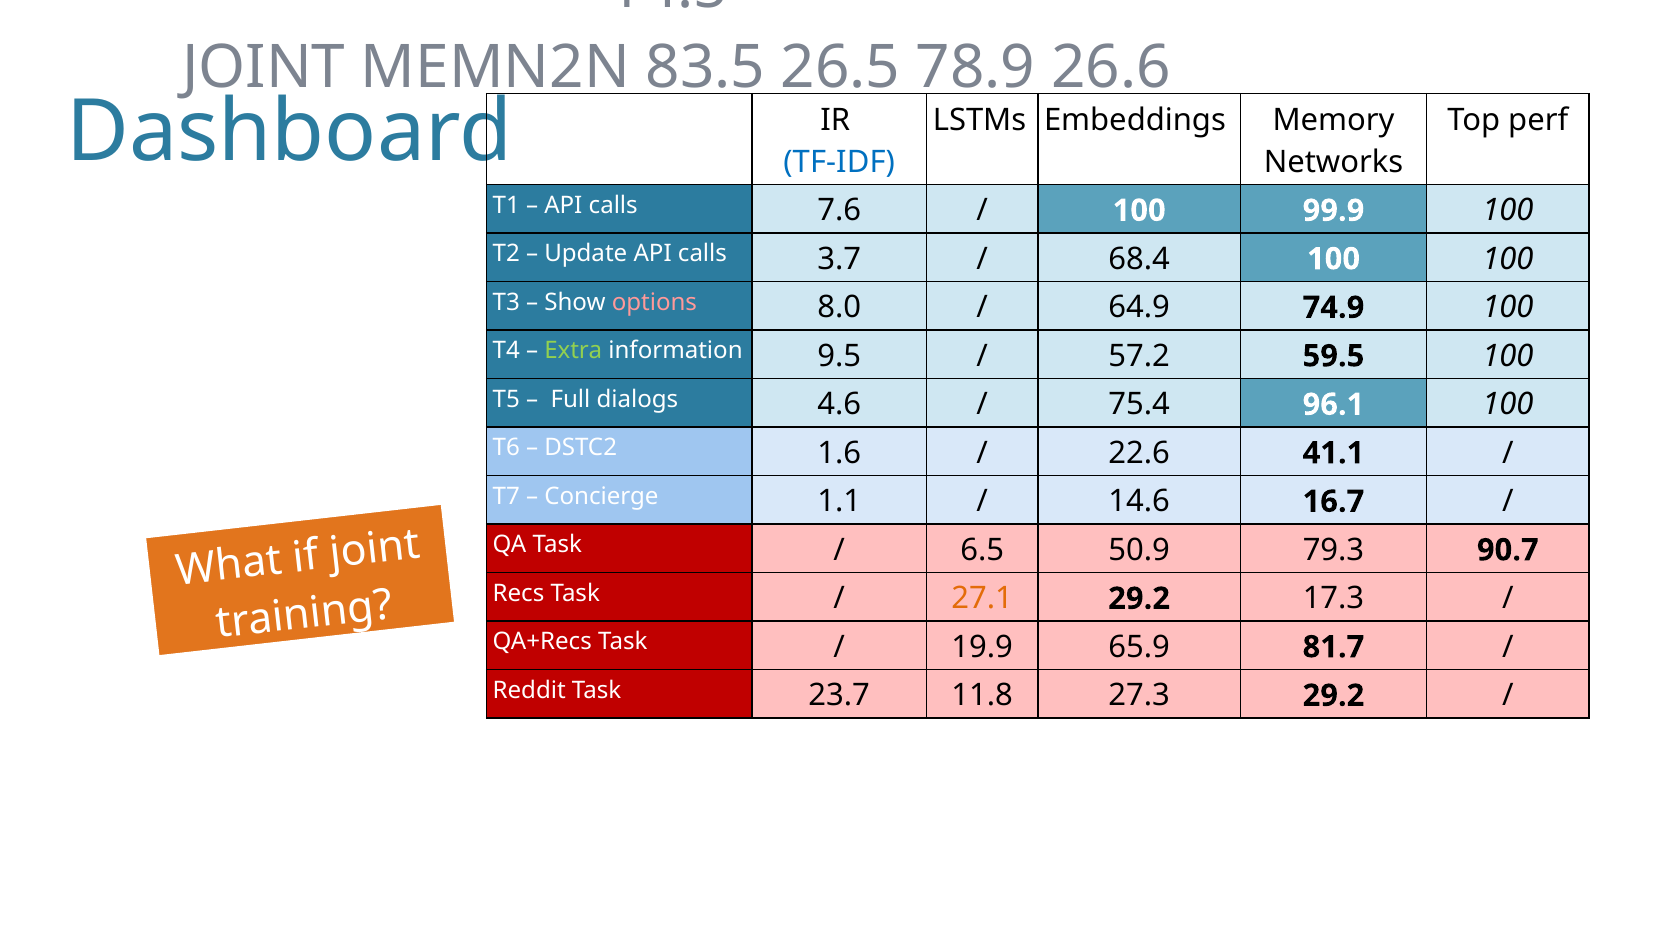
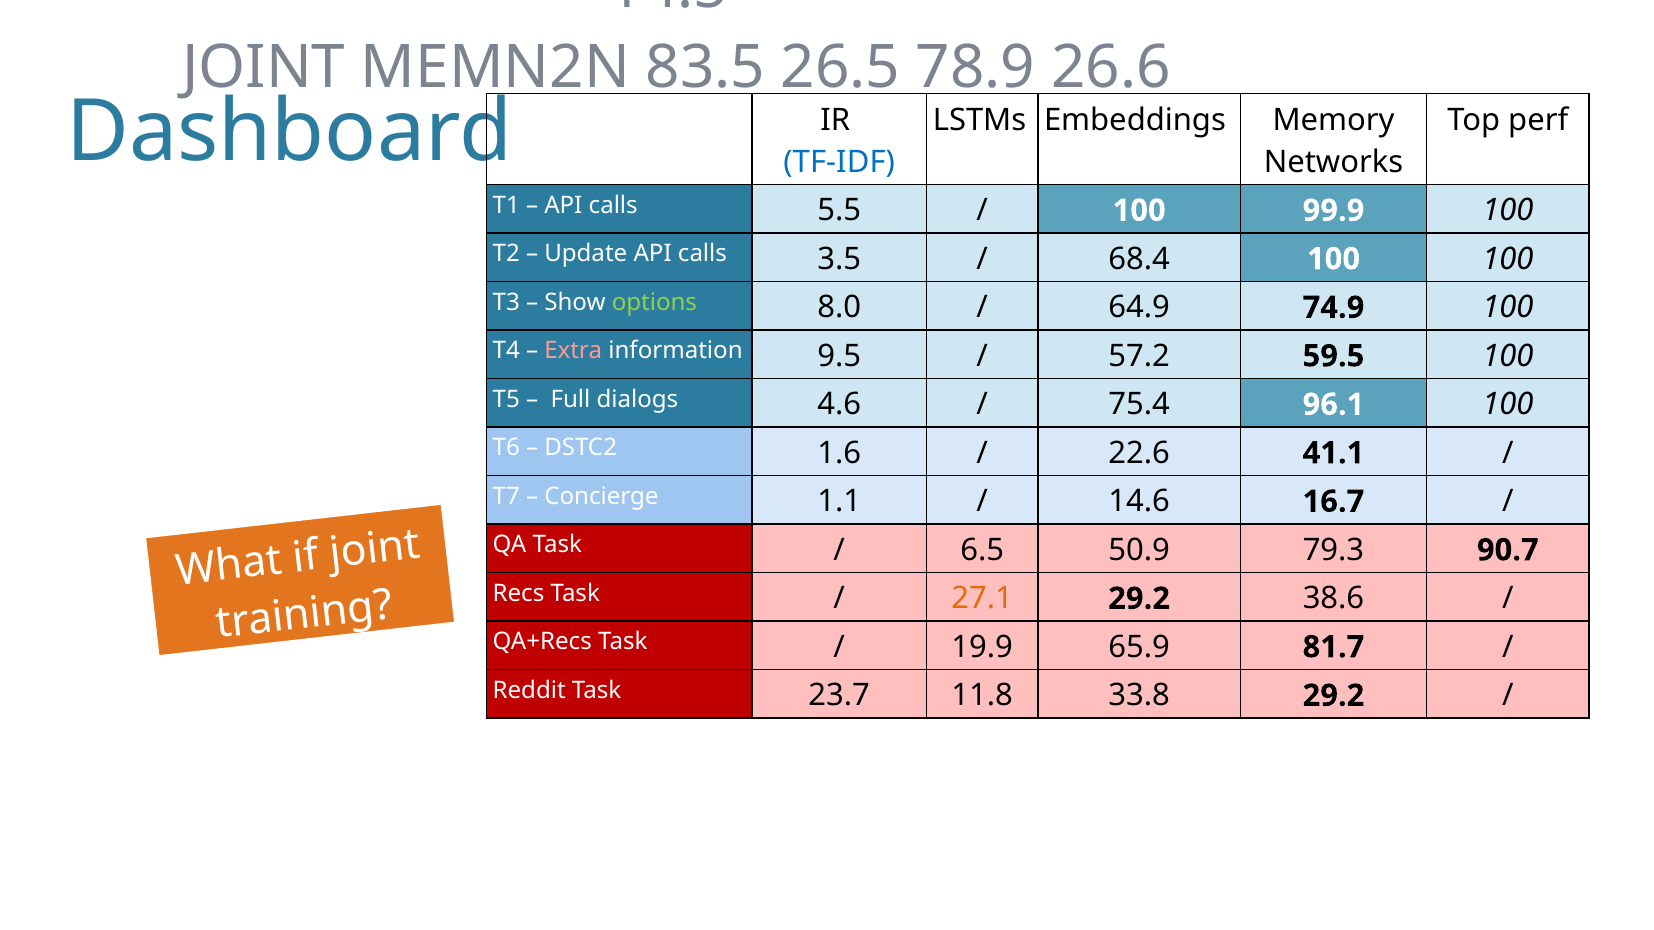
7.6: 7.6 -> 5.5 (839, 211)
3.7: 3.7 -> 3.5 (839, 259)
options colour: pink -> light green (654, 303)
Extra colour: light green -> pink (573, 351)
17.3: 17.3 -> 38.6 (1334, 599)
27.3: 27.3 -> 33.8 (1139, 696)
